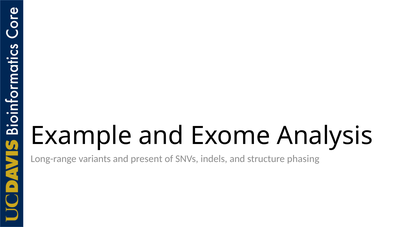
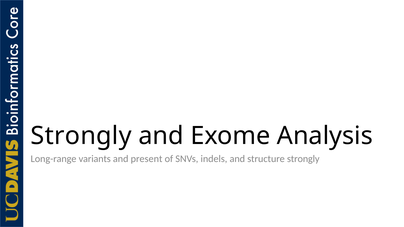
Example: Example -> Strongly (81, 136)
structure phasing: phasing -> strongly (303, 159)
